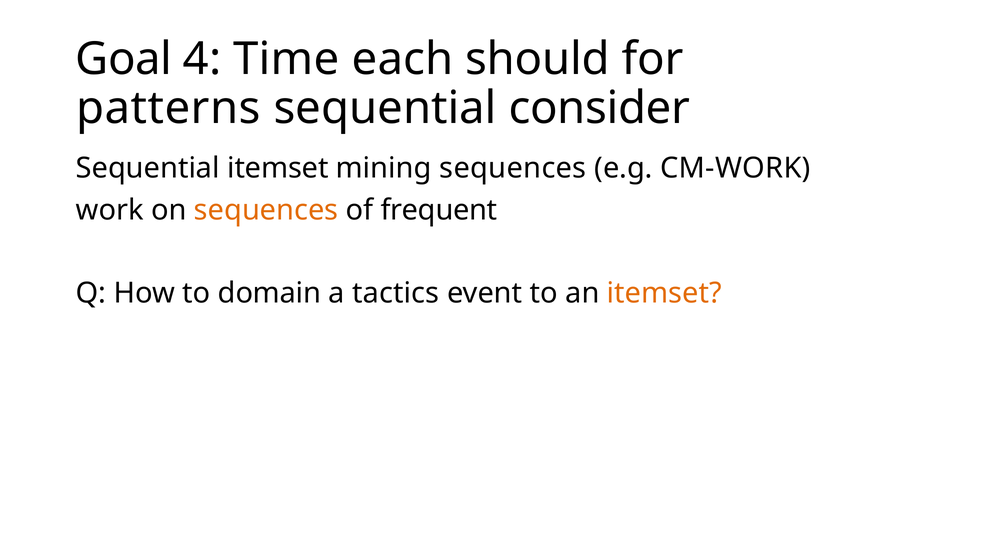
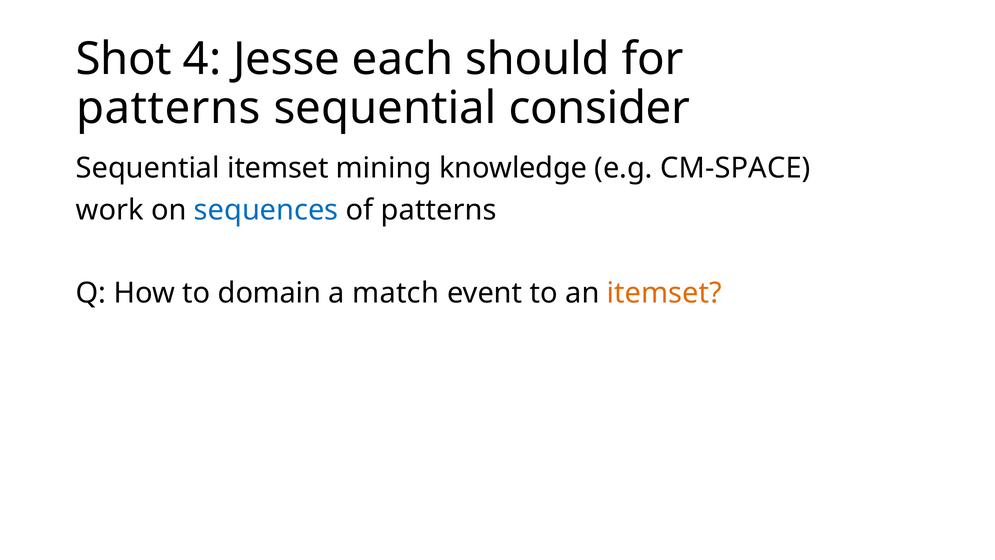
Goal: Goal -> Shot (124, 59)
Time: Time -> Jesse (287, 59)
mining sequences: sequences -> knowledge (513, 168)
CM-WORK: CM-WORK -> CM-SPACE (735, 168)
sequences colour: orange -> blue (266, 210)
of frequent: frequent -> patterns (439, 210)
tactics: tactics -> match (396, 293)
